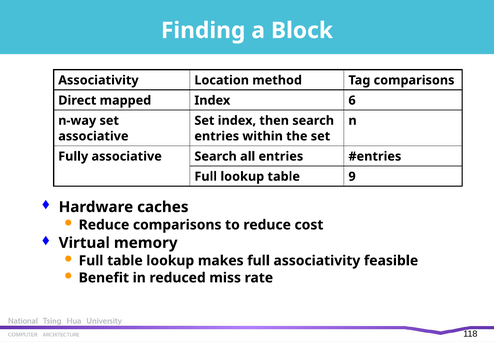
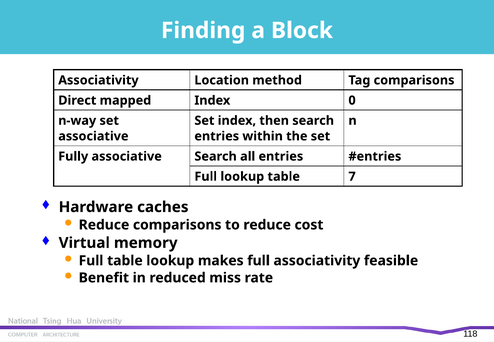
6: 6 -> 0 (352, 100)
9: 9 -> 7 (352, 177)
